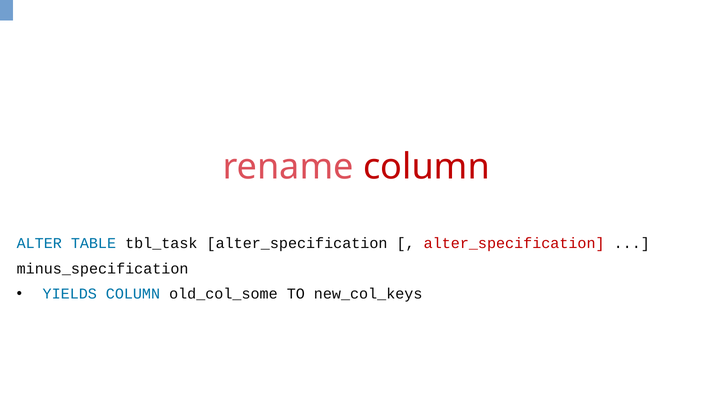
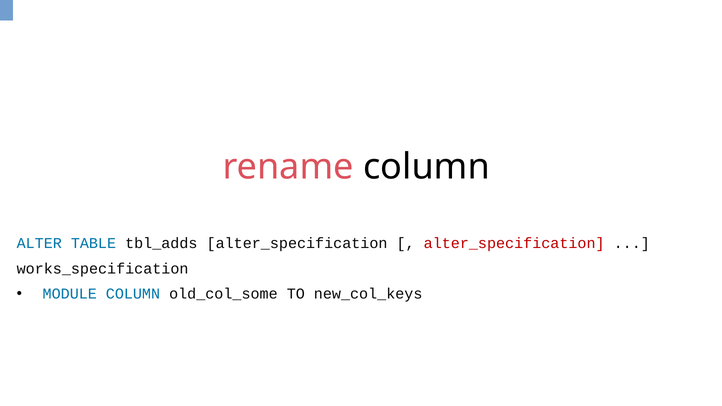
column colour: red -> black (426, 167)
tbl_task: tbl_task -> tbl_adds (161, 243)
minus_specification: minus_specification -> works_specification (103, 269)
YIELDS: YIELDS -> MODULE (70, 294)
